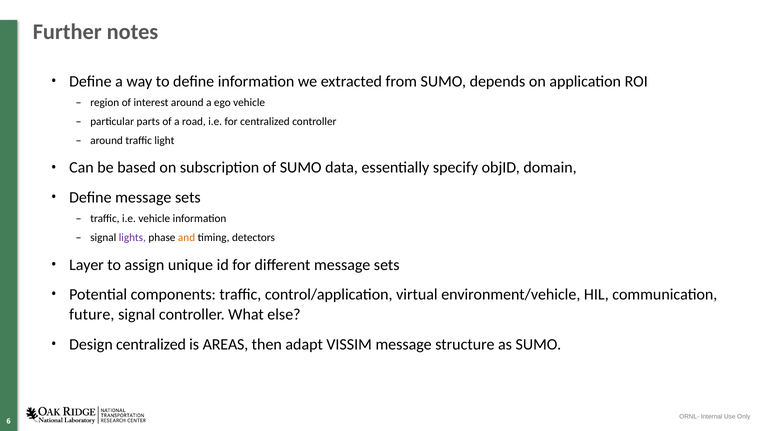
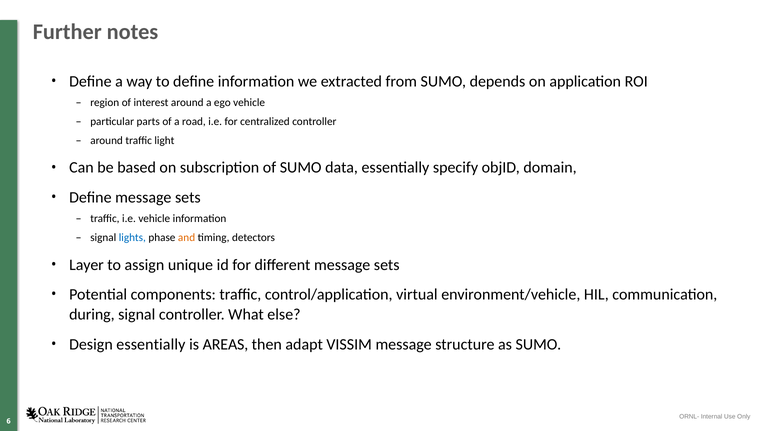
lights colour: purple -> blue (132, 238)
future: future -> during (92, 315)
Design centralized: centralized -> essentially (151, 344)
